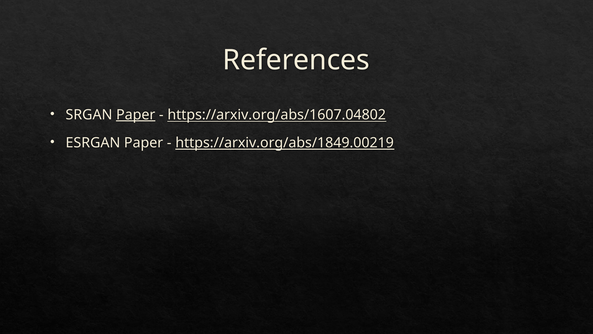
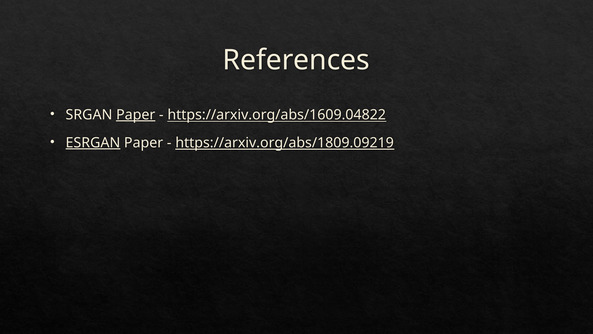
https://arxiv.org/abs/1607.04802: https://arxiv.org/abs/1607.04802 -> https://arxiv.org/abs/1609.04822 (277, 115)
ESRGAN underline: none -> present (93, 142)
https://arxiv.org/abs/1849.00219: https://arxiv.org/abs/1849.00219 -> https://arxiv.org/abs/1809.09219 (285, 142)
